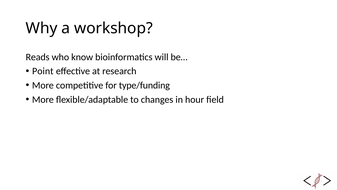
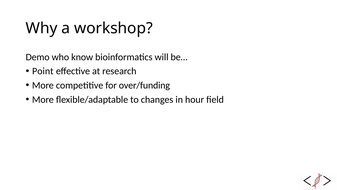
Reads: Reads -> Demo (38, 57)
type/funding: type/funding -> over/funding (144, 85)
